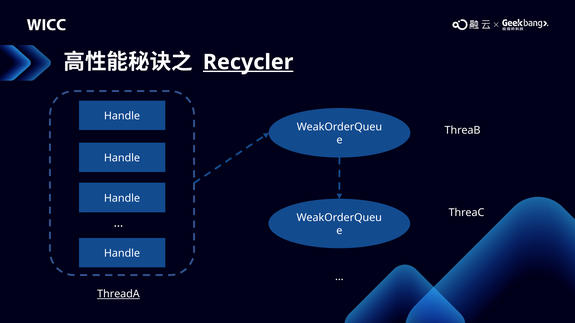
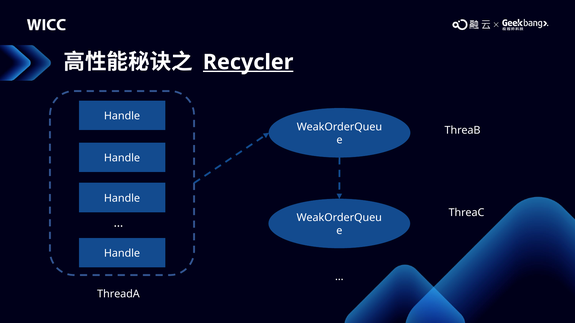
ThreadA underline: present -> none (118, 294)
